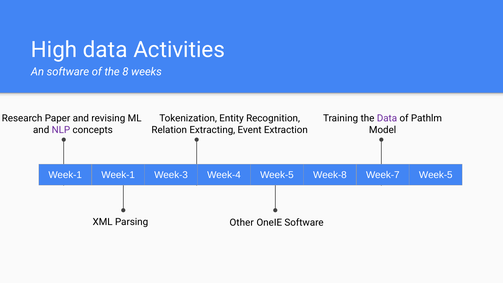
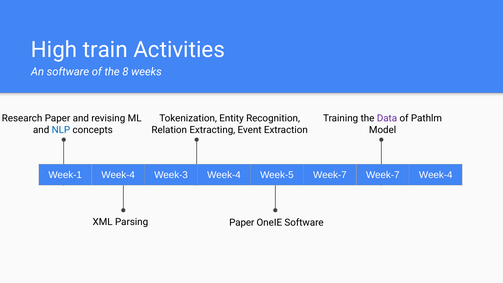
High data: data -> train (105, 50)
NLP colour: purple -> blue (61, 130)
Week-1 Week-1: Week-1 -> Week-4 (118, 175)
Week-5 Week-8: Week-8 -> Week-7 (330, 175)
Week-7 Week-5: Week-5 -> Week-4 (436, 175)
Other: Other -> Paper (242, 223)
